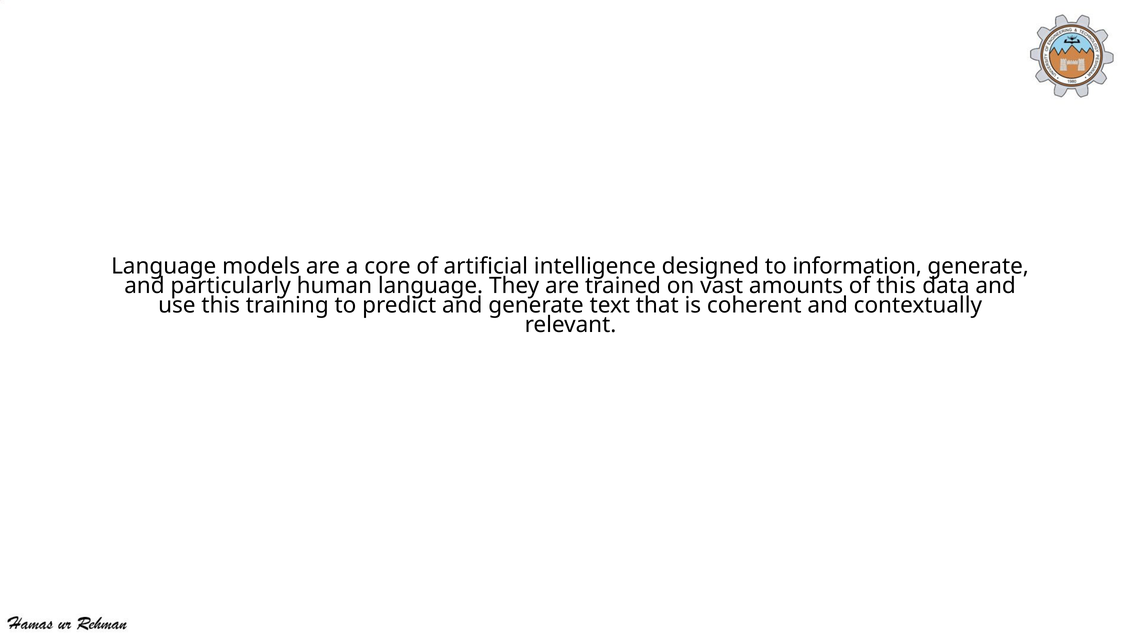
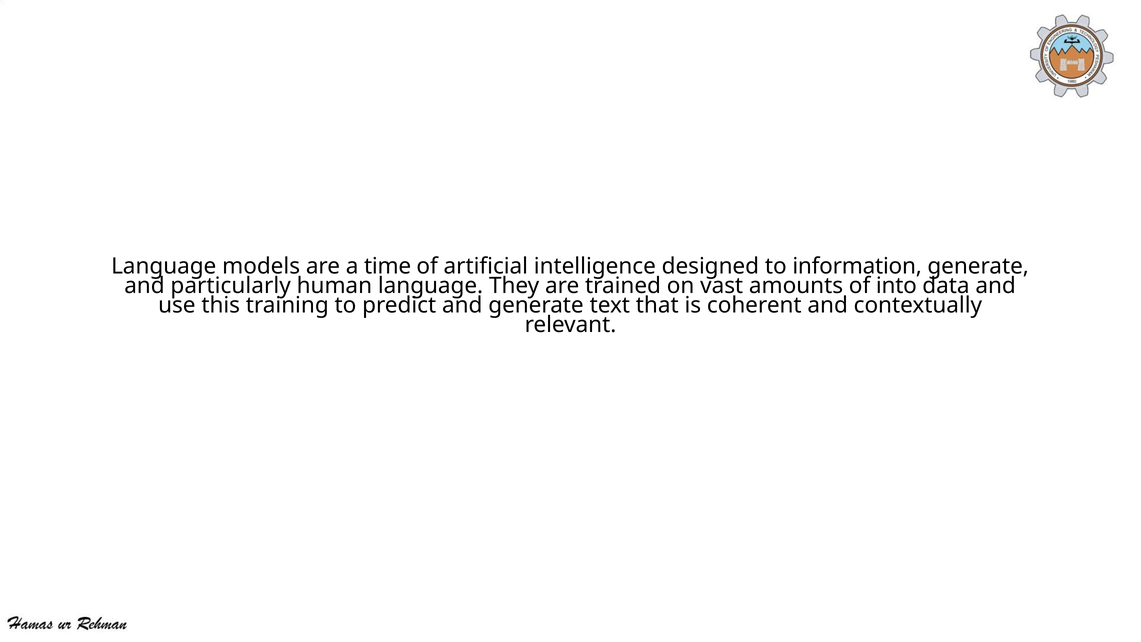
core: core -> time (388, 266)
of this: this -> into (896, 286)
